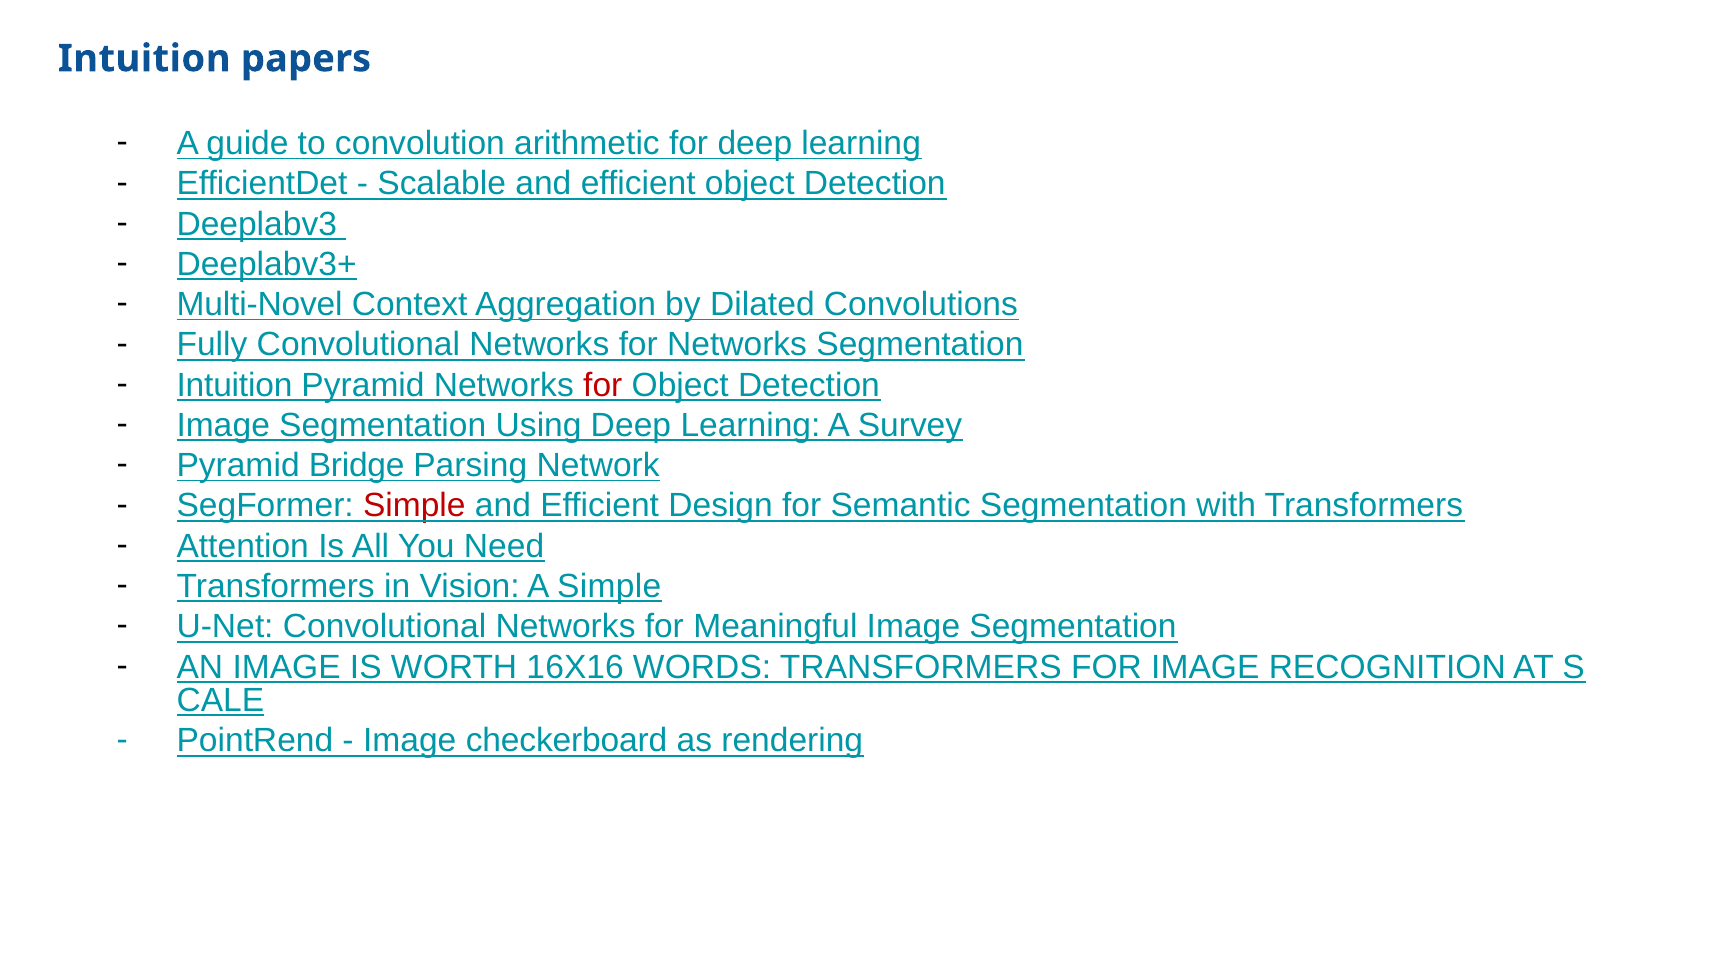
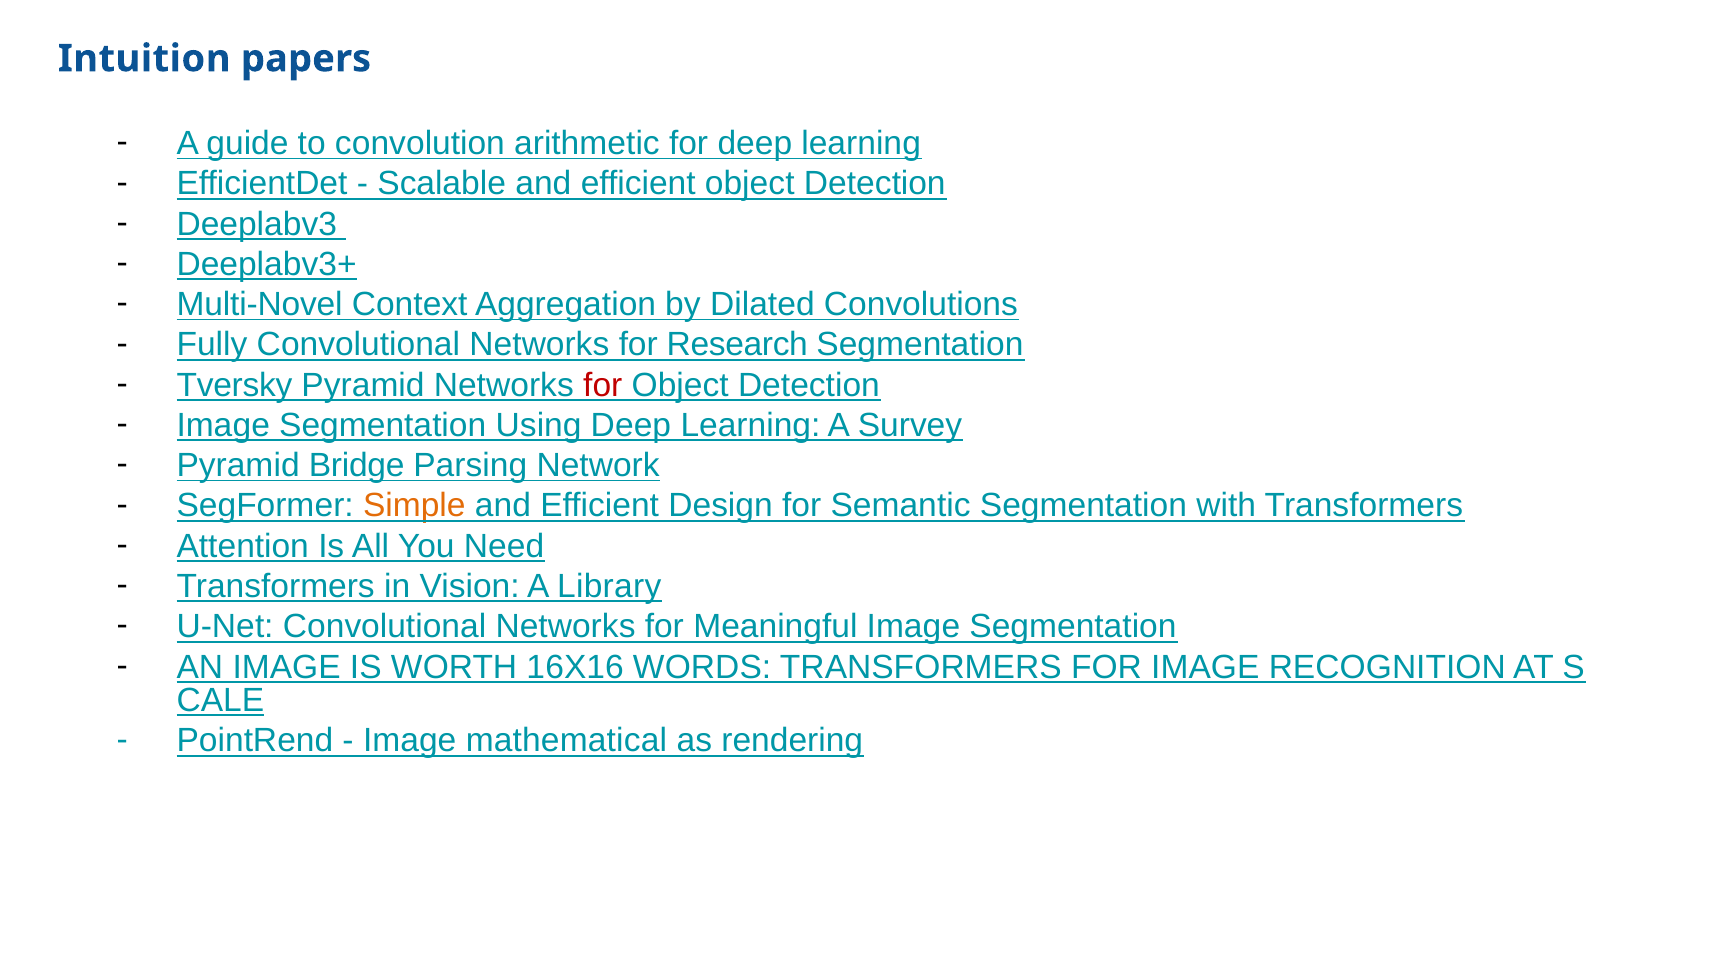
for Networks: Networks -> Research (737, 345)
Intuition: Intuition -> Tversky (235, 385)
Simple colour: red -> orange (414, 506)
A Simple: Simple -> Library (609, 586)
checkerboard: checkerboard -> mathematical (566, 741)
